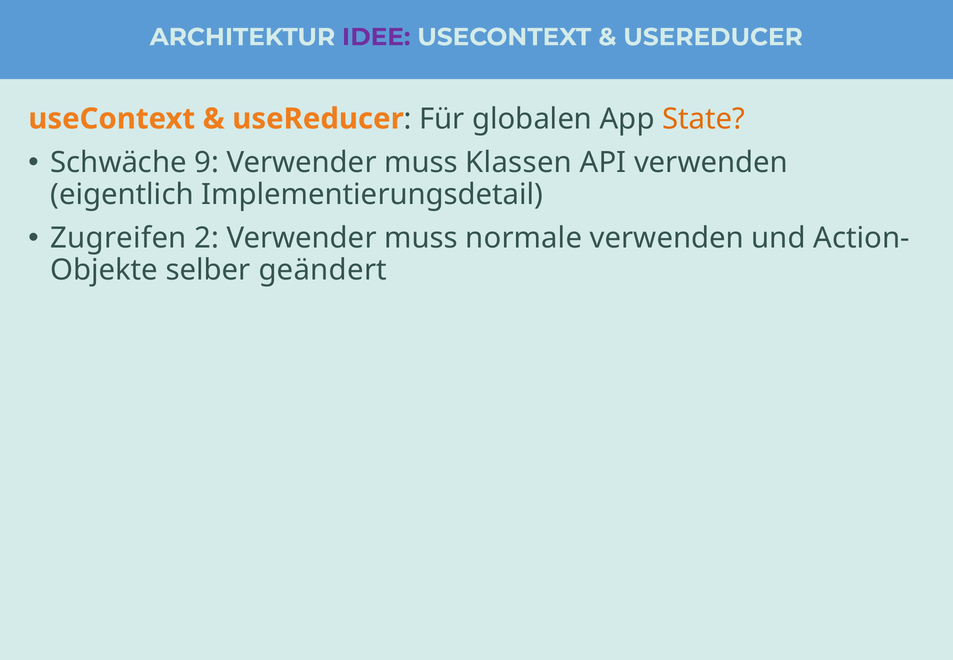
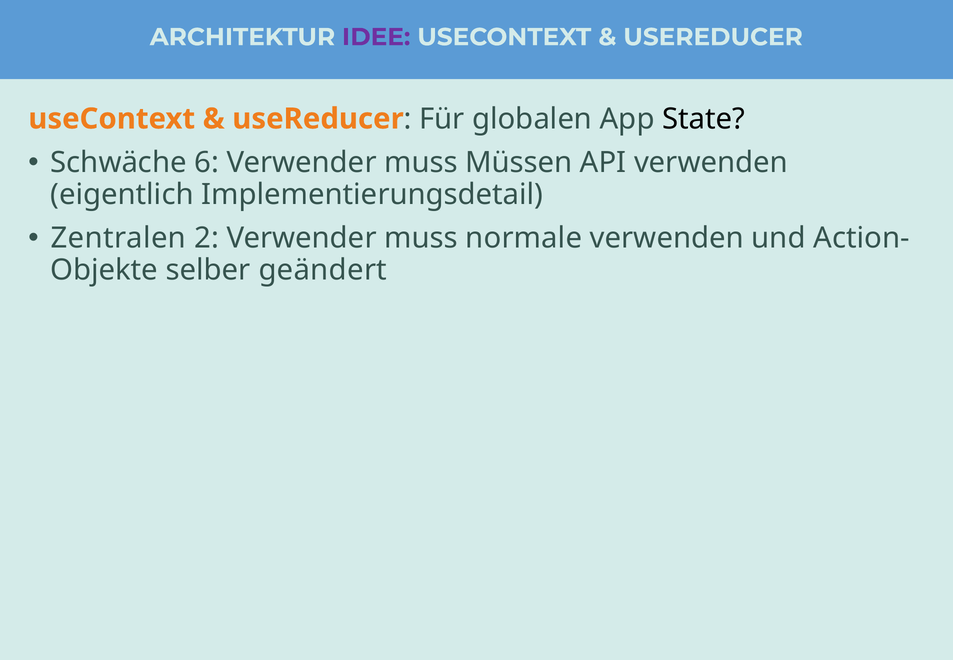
State colour: orange -> black (704, 119)
9: 9 -> 6 (207, 163)
Klassen: Klassen -> Müssen (519, 163)
Zugreifen: Zugreifen -> Zentralen (118, 238)
